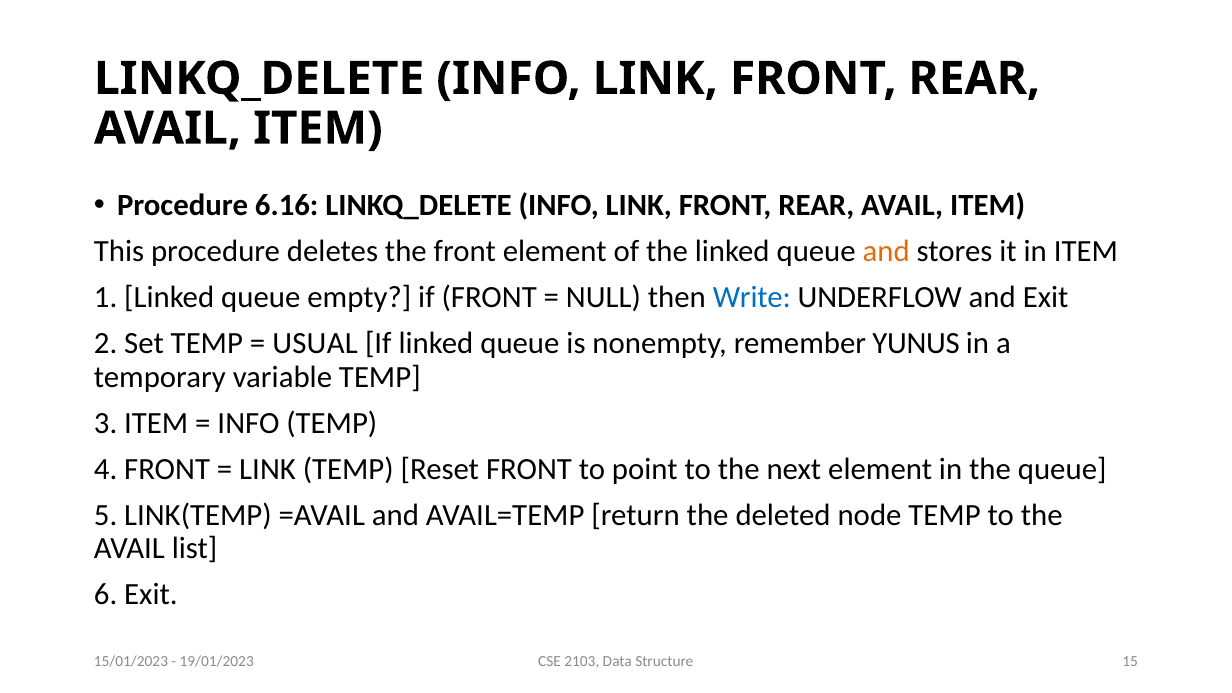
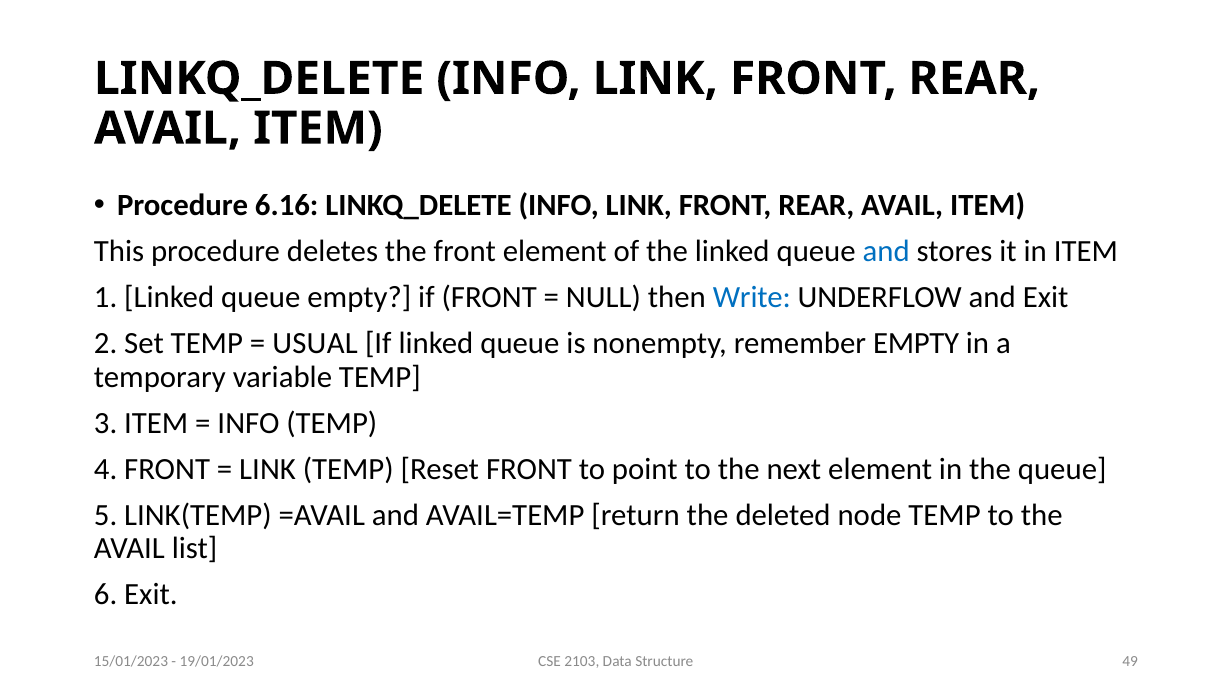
and colour: orange -> blue (886, 252)
remember YUNUS: YUNUS -> EMPTY (916, 344)
15: 15 -> 49 (1130, 662)
